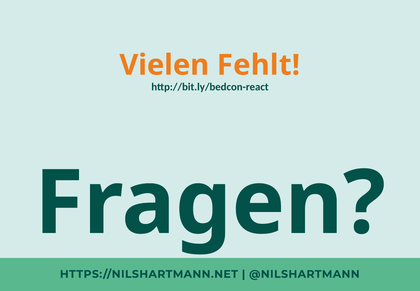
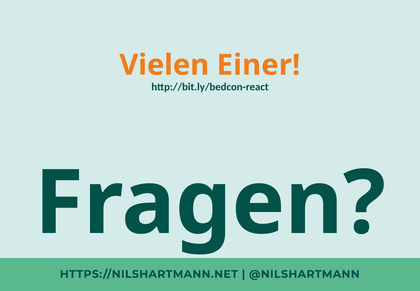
Fehlt: Fehlt -> Einer (258, 65)
